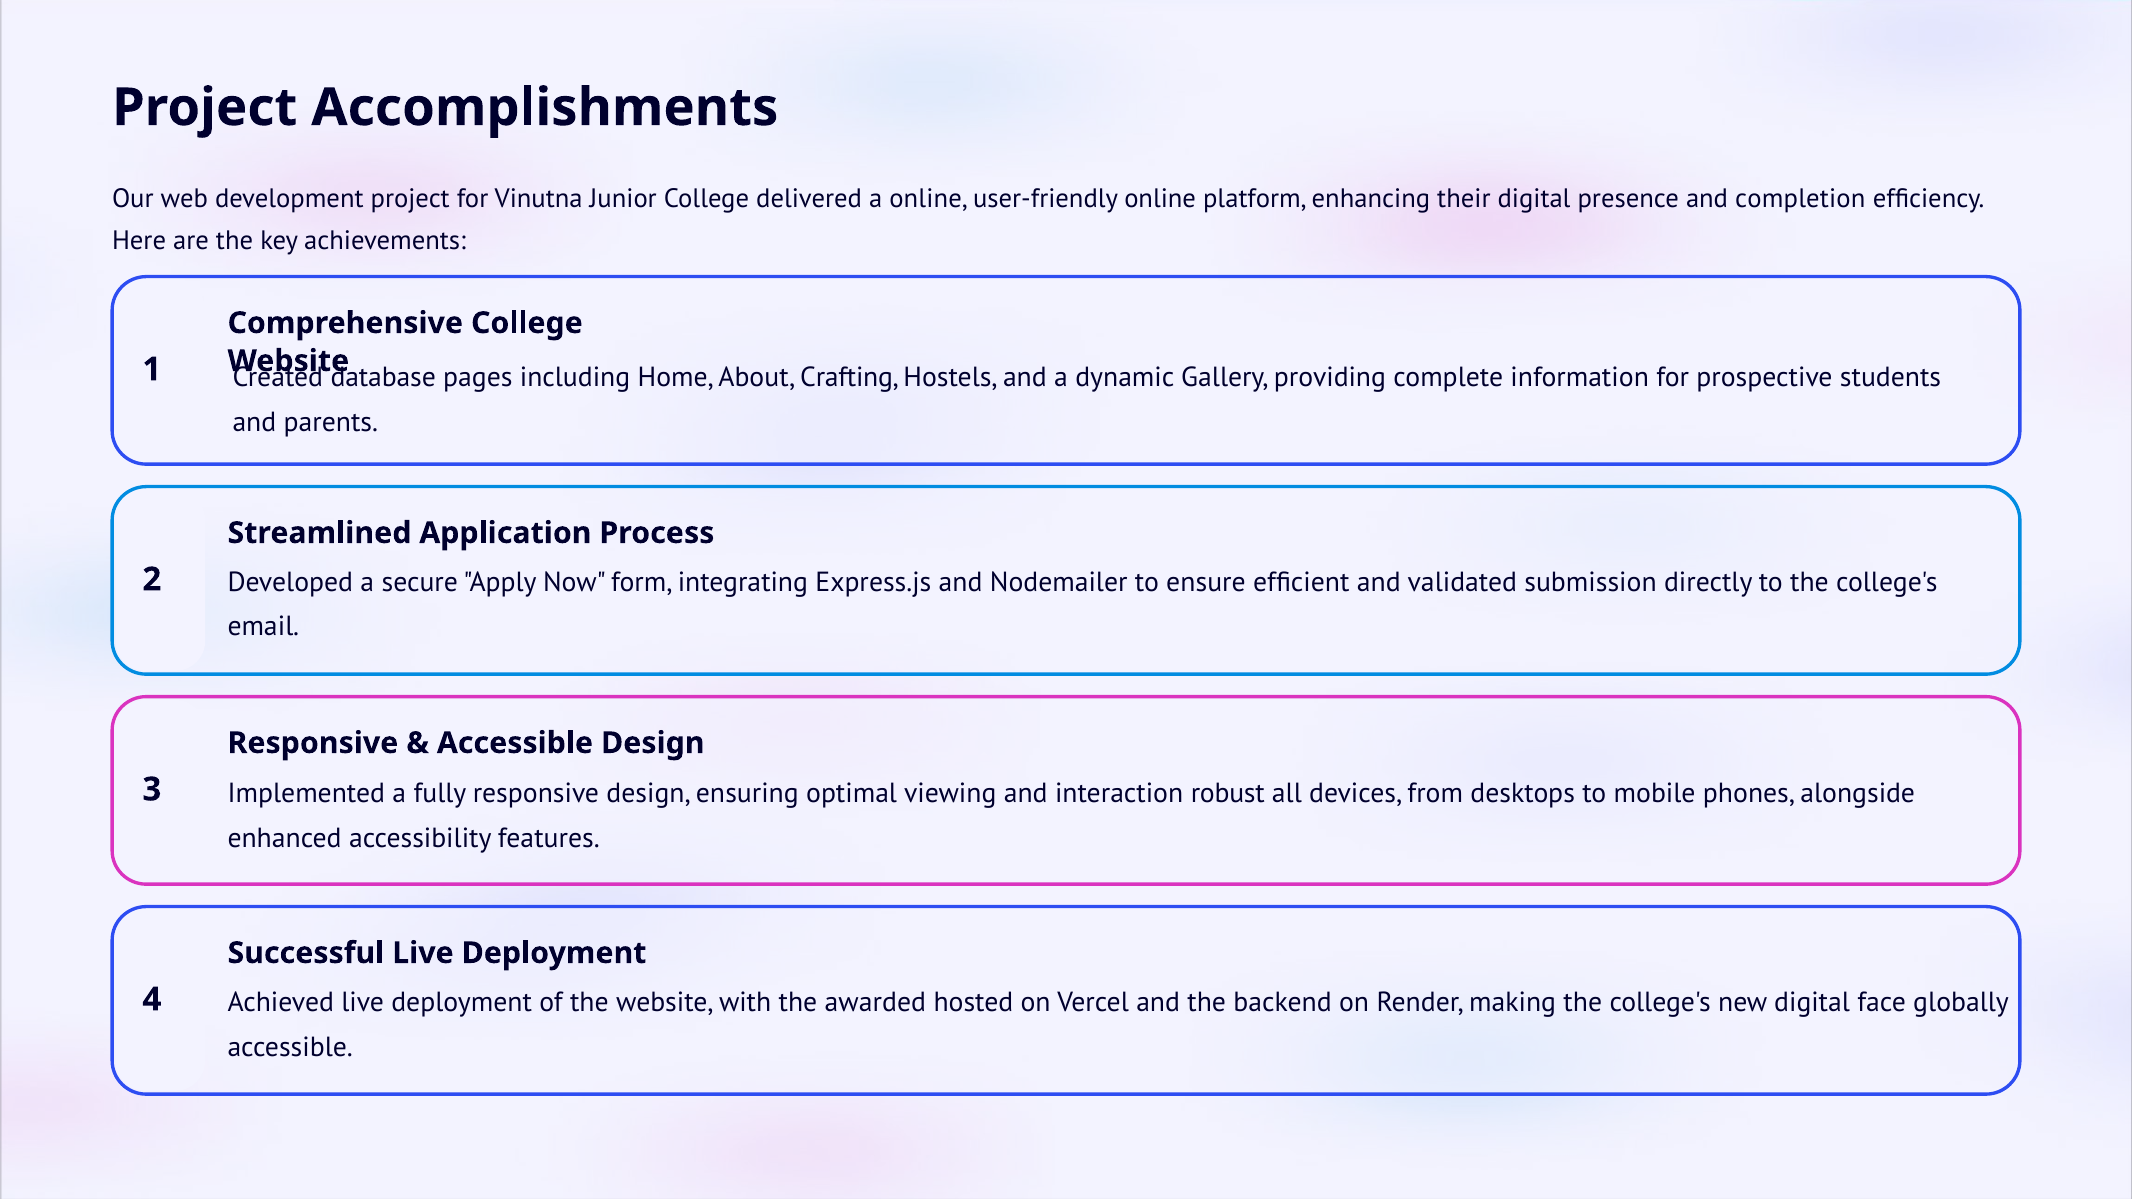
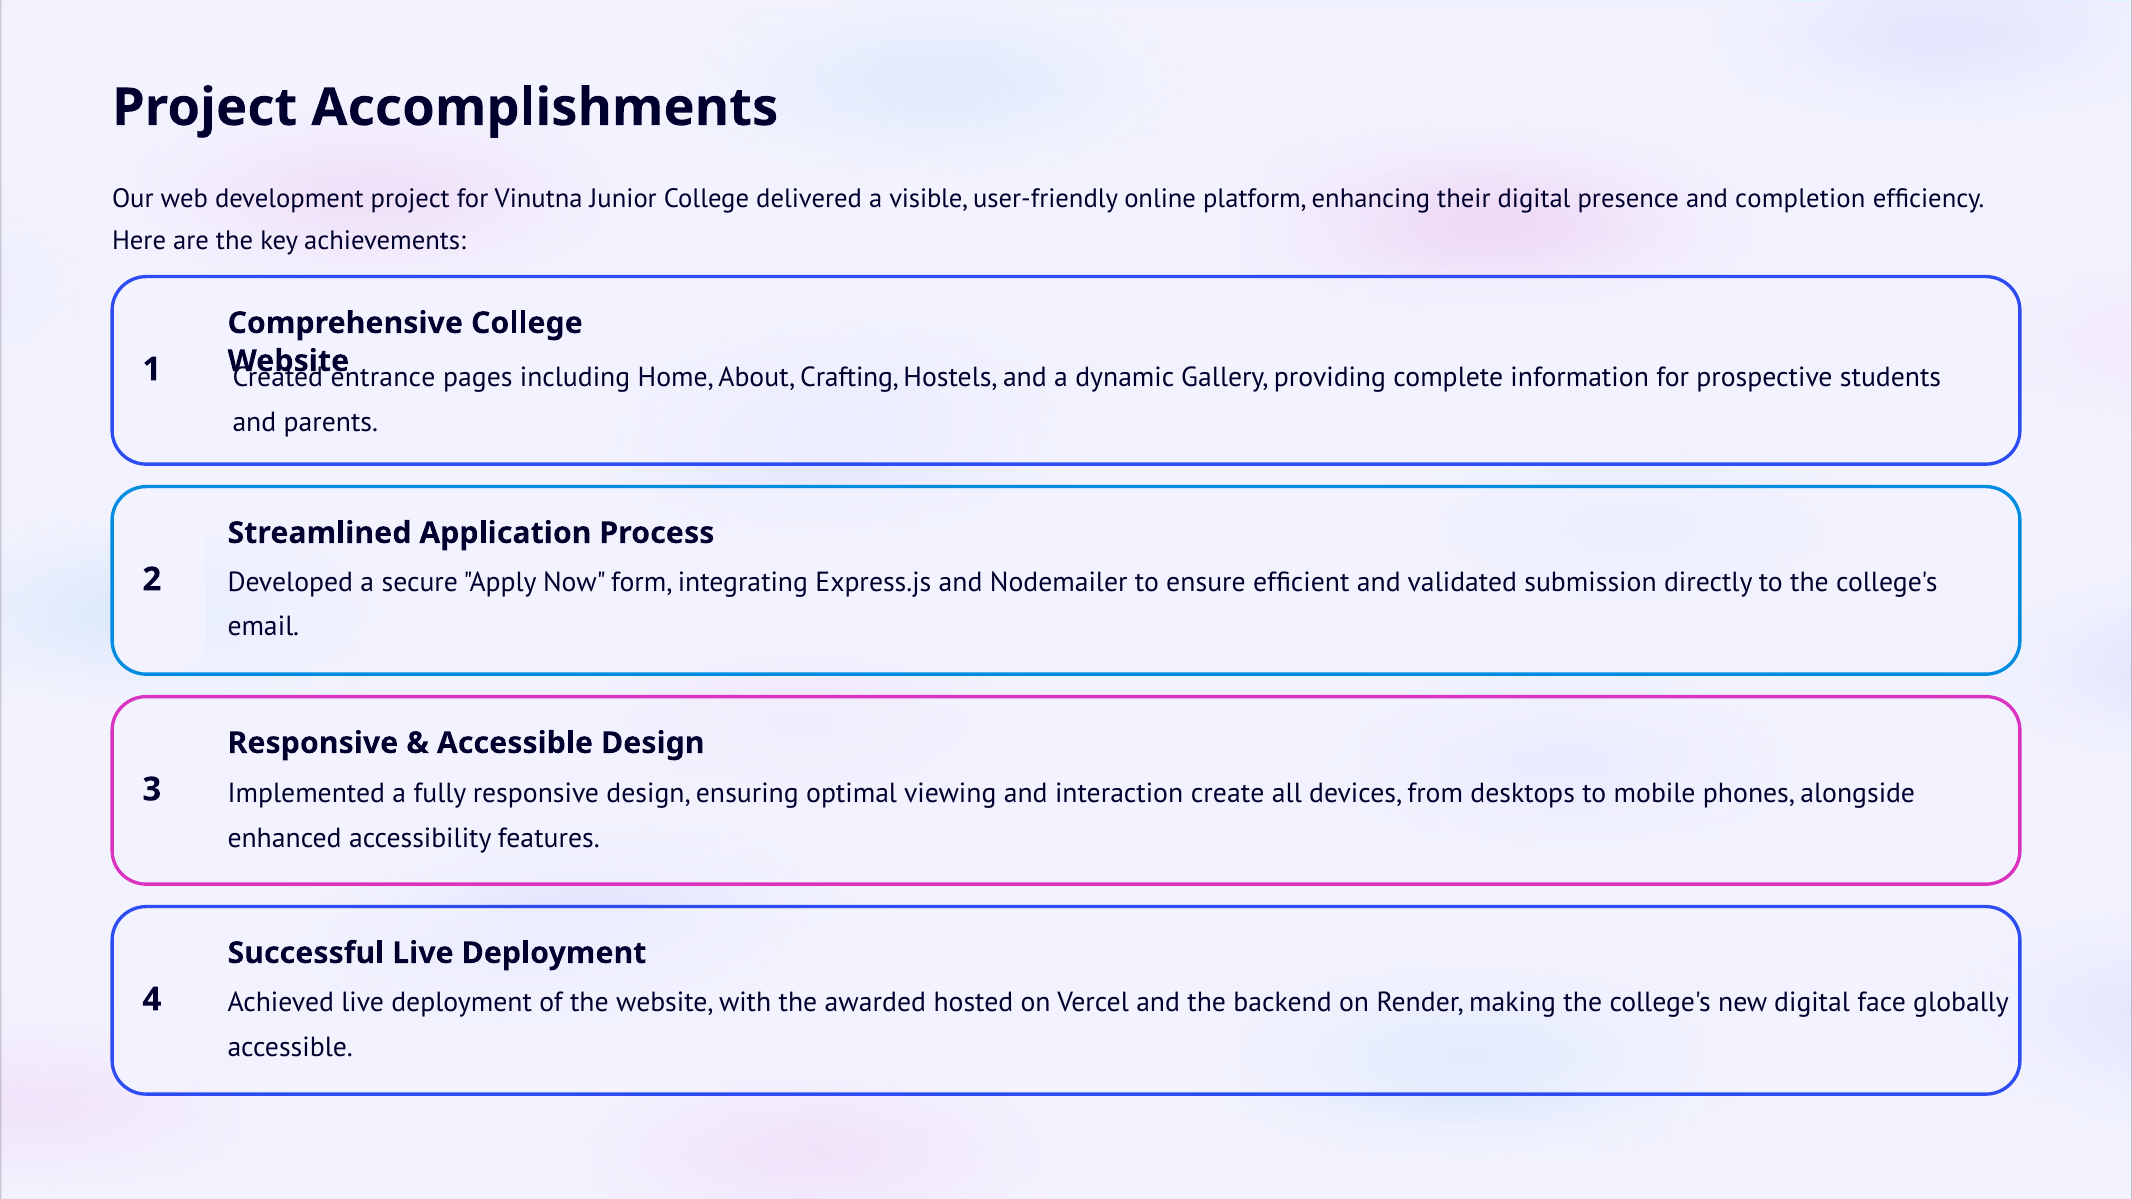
a online: online -> visible (929, 199)
database: database -> entrance (383, 378)
robust: robust -> create (1228, 794)
